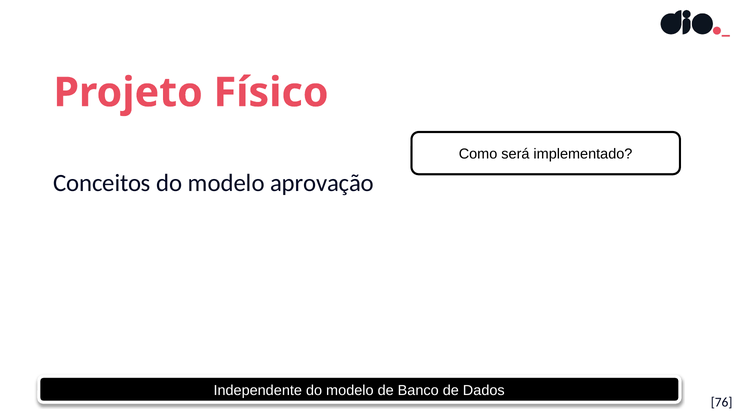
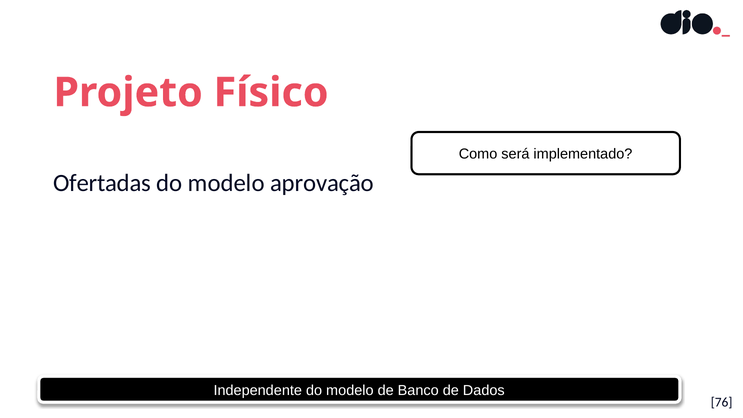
Conceitos: Conceitos -> Ofertadas (102, 183)
